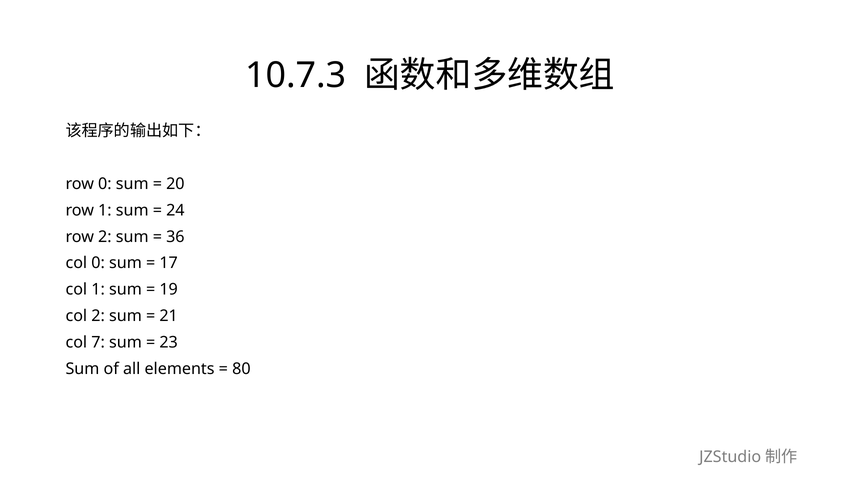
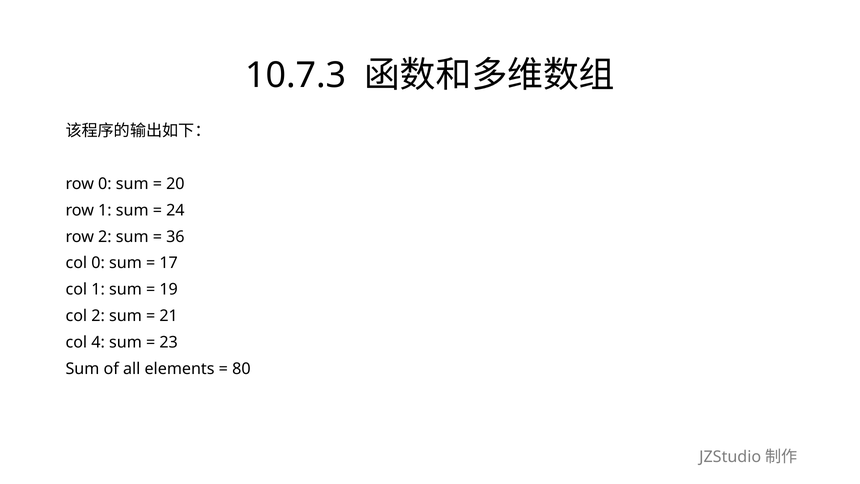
7: 7 -> 4 (98, 342)
